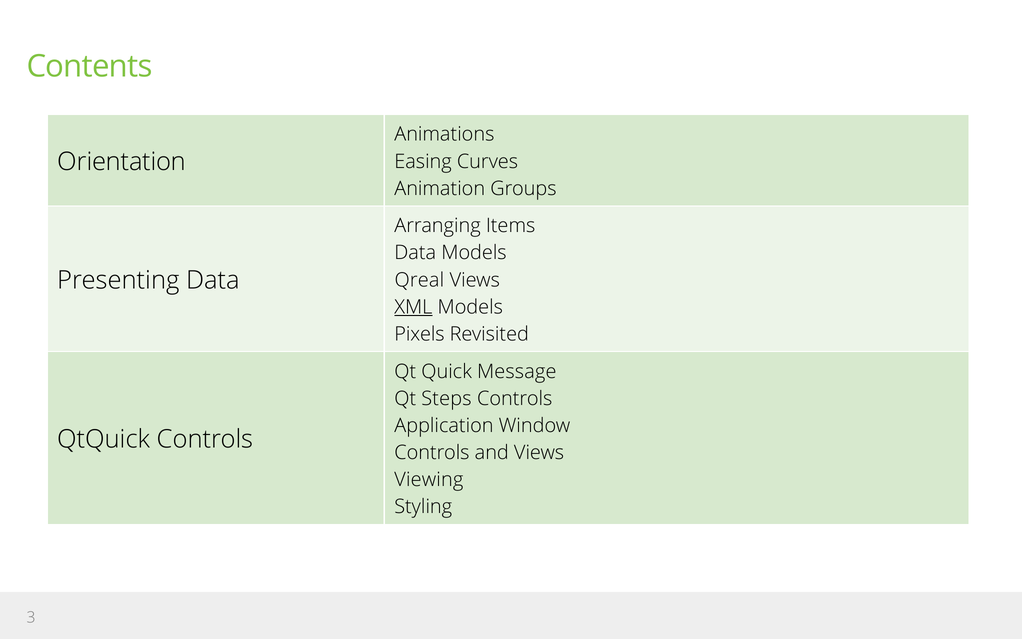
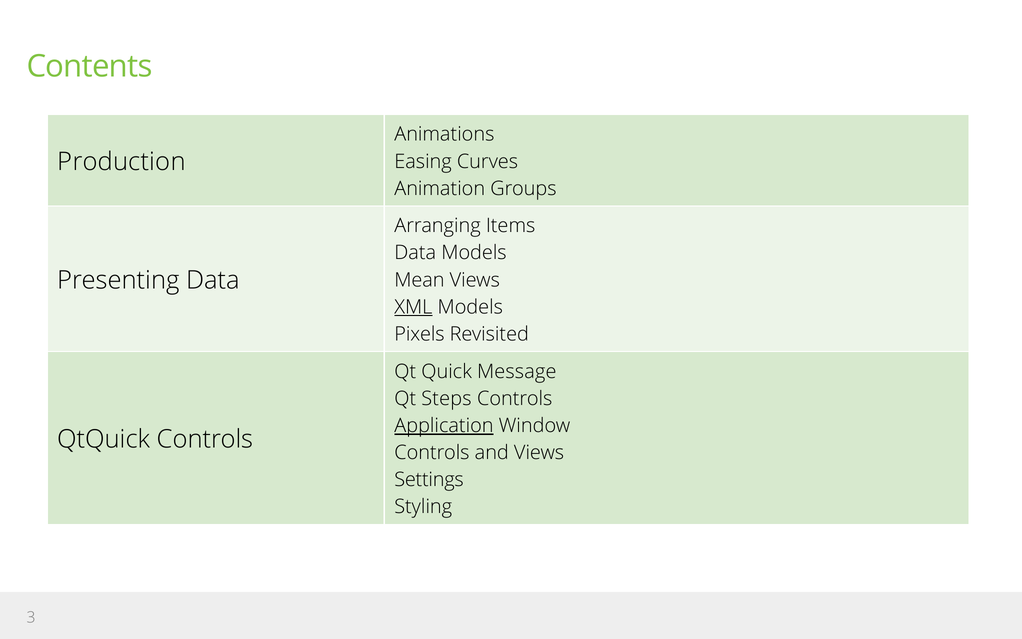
Orientation: Orientation -> Production (122, 162)
Qreal: Qreal -> Mean (419, 280)
Application underline: none -> present (444, 425)
Viewing: Viewing -> Settings (429, 480)
